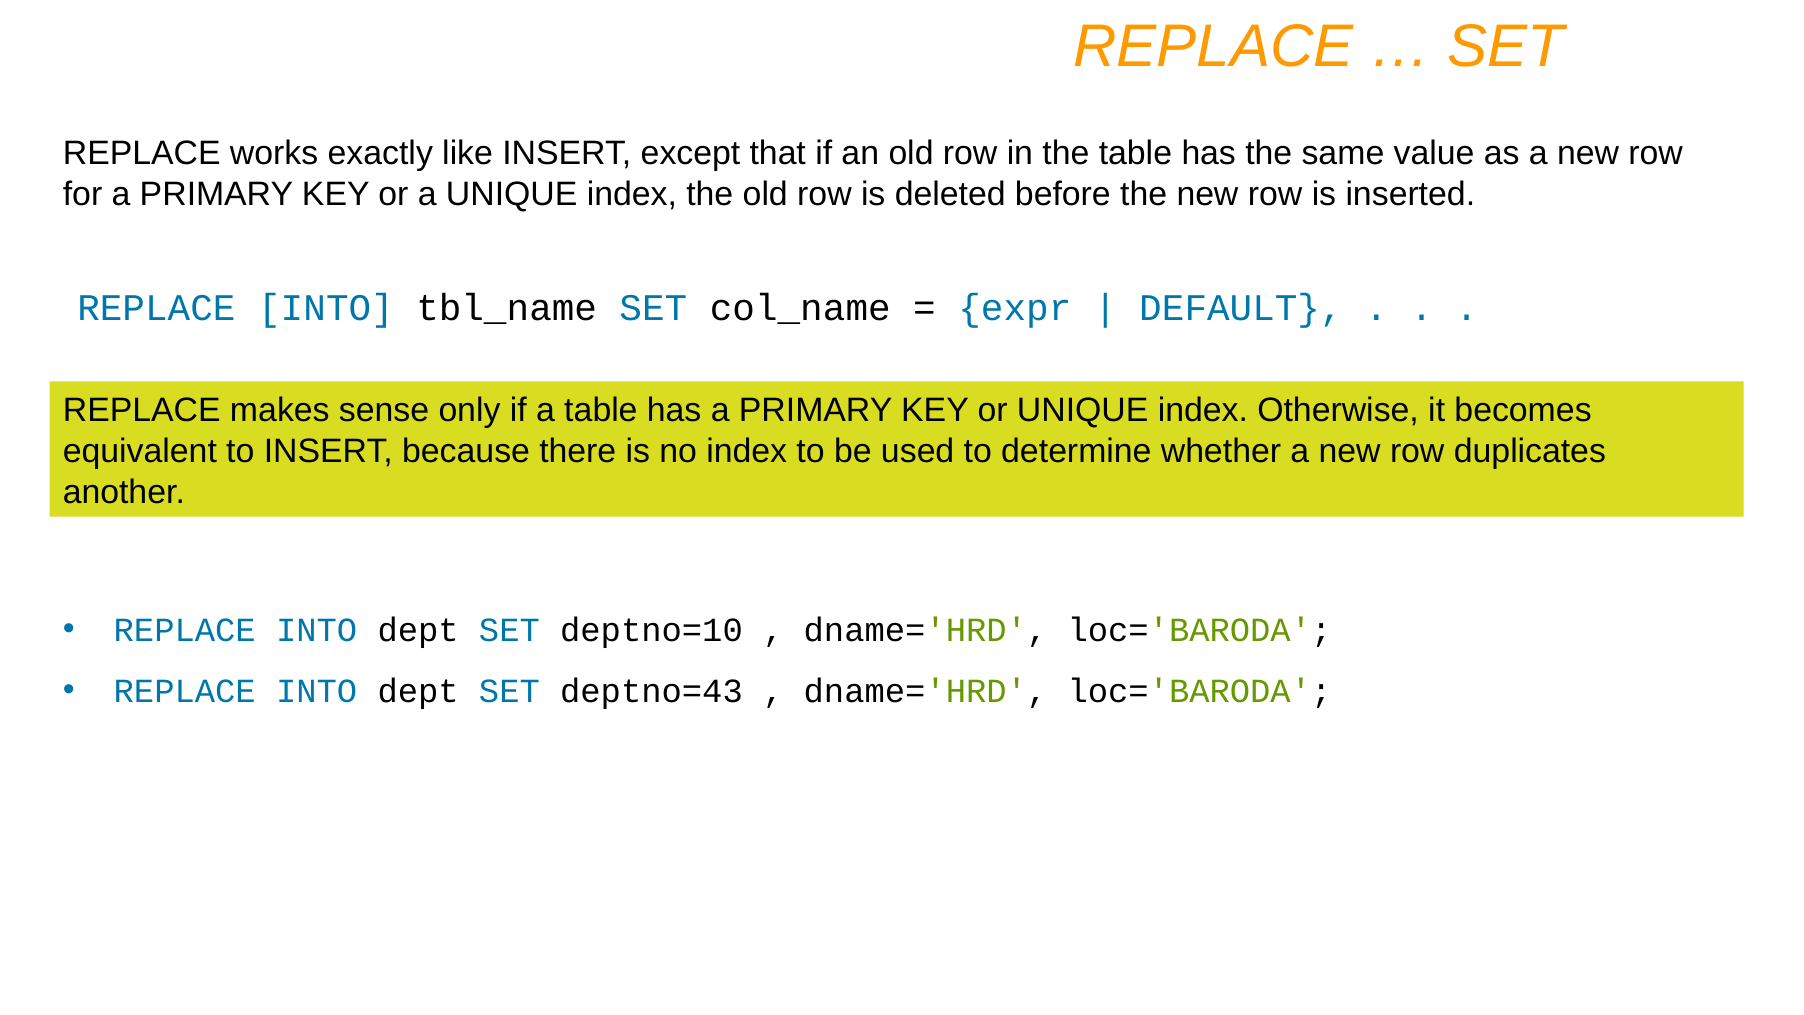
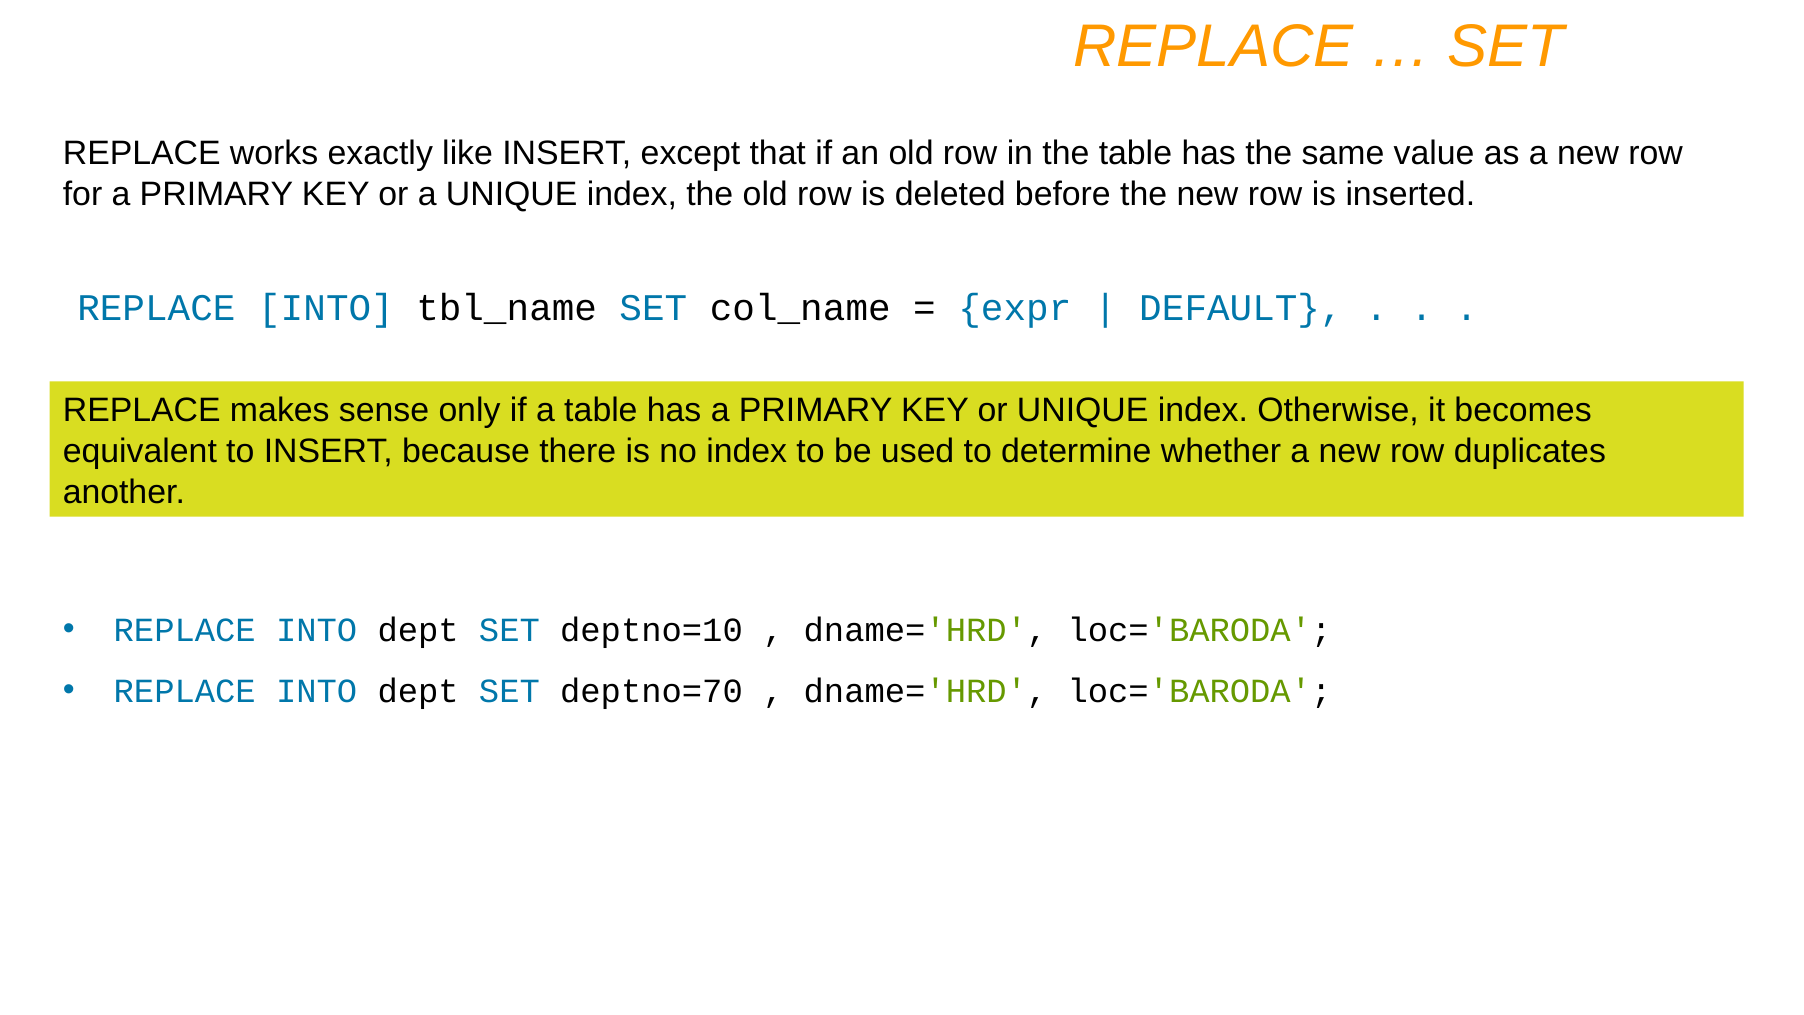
deptno=43: deptno=43 -> deptno=70 (651, 691)
